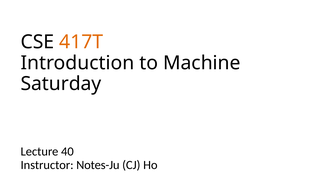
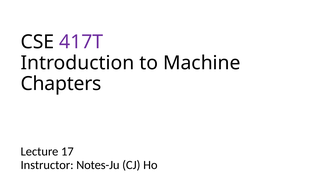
417T colour: orange -> purple (81, 42)
Saturday: Saturday -> Chapters (61, 84)
40: 40 -> 17 (67, 151)
